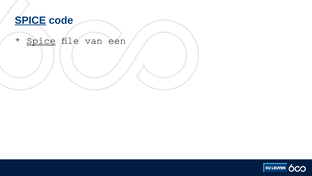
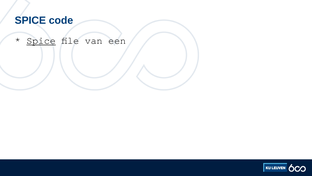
SPICE underline: present -> none (30, 20)
